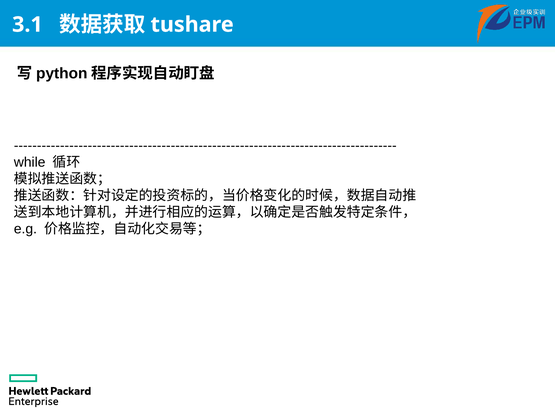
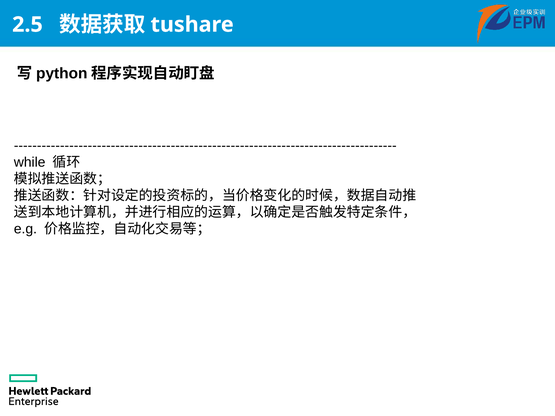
3.1: 3.1 -> 2.5 (27, 25)
